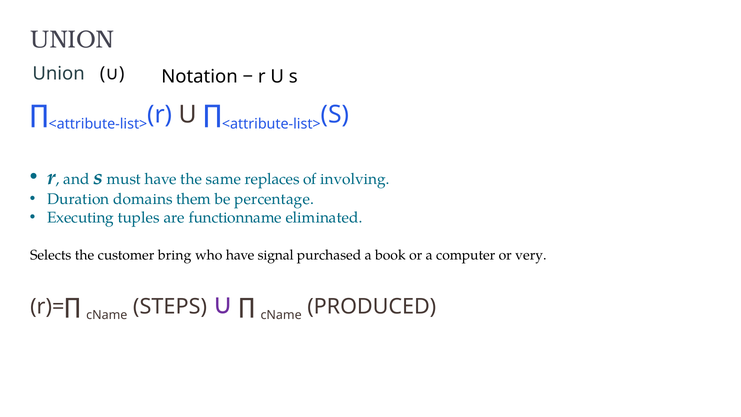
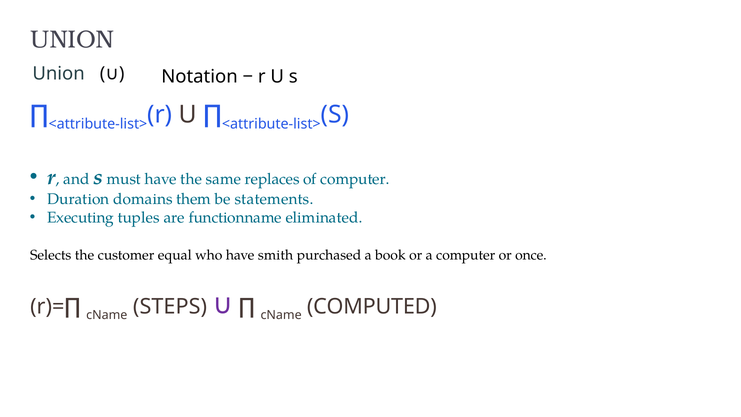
of involving: involving -> computer (355, 179)
percentage: percentage -> statements (274, 199)
bring: bring -> equal (175, 255)
signal: signal -> smith (276, 255)
very: very -> once (531, 255)
PRODUCED: PRODUCED -> COMPUTED (372, 306)
